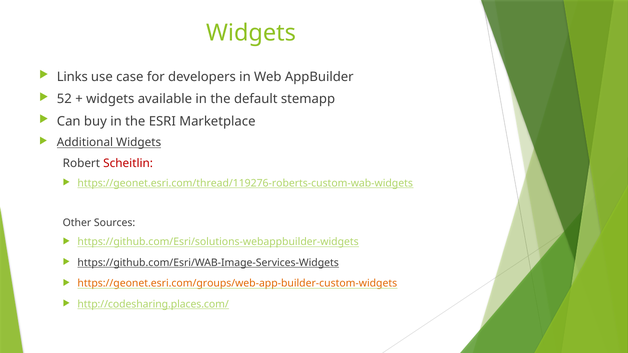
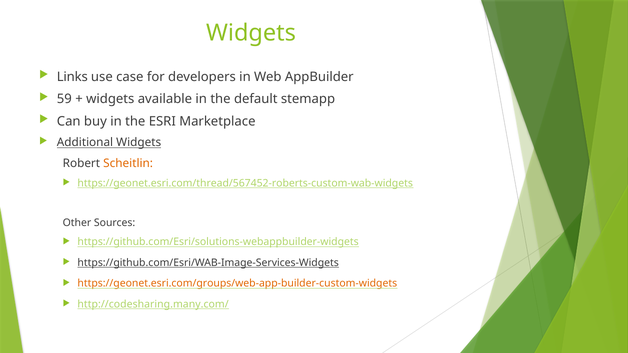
52: 52 -> 59 (64, 99)
Scheitlin colour: red -> orange (128, 163)
https://geonet.esri.com/thread/119276-roberts-custom-wab-widgets: https://geonet.esri.com/thread/119276-roberts-custom-wab-widgets -> https://geonet.esri.com/thread/567452-roberts-custom-wab-widgets (245, 183)
http://codesharing.places.com/: http://codesharing.places.com/ -> http://codesharing.many.com/ (153, 304)
